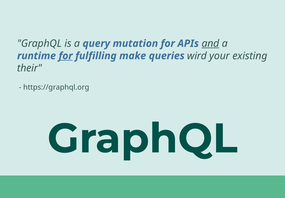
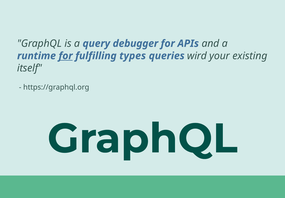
mutation: mutation -> debugger (135, 43)
and underline: present -> none (210, 43)
make: make -> types (133, 56)
their: their -> itself (30, 68)
